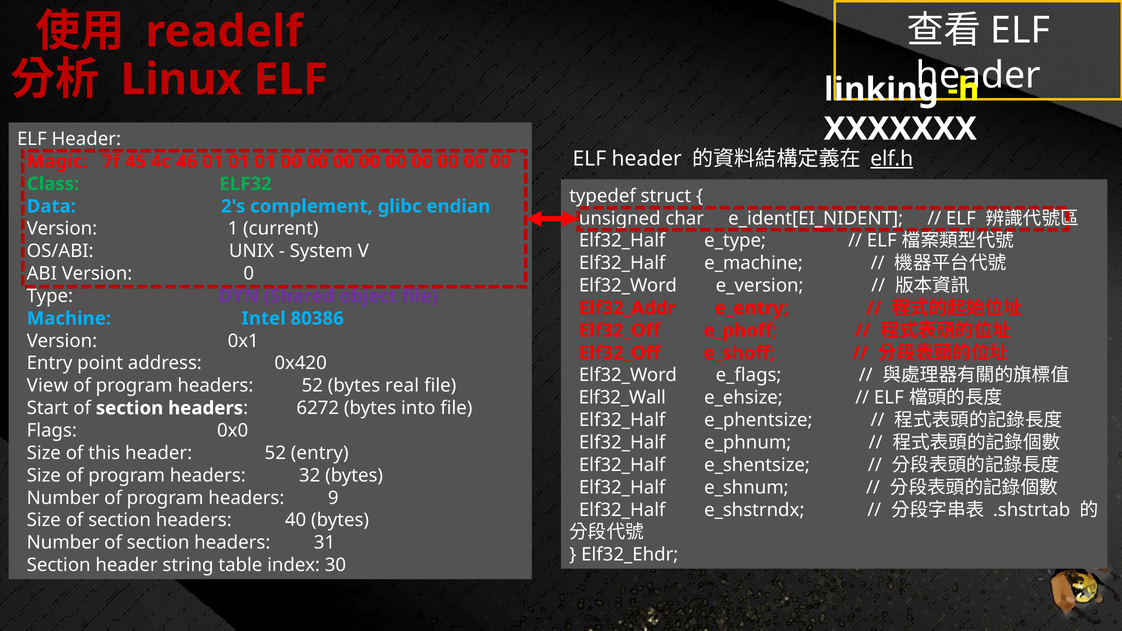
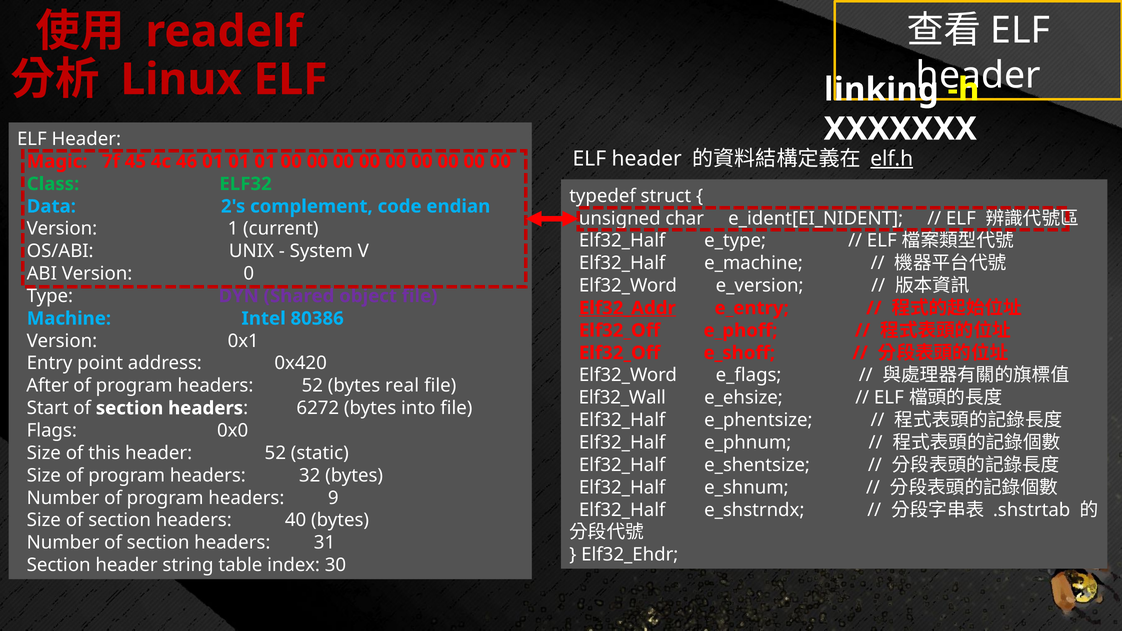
glibc: glibc -> code (400, 206)
Elf32_Addr underline: none -> present (627, 308)
View: View -> After (48, 386)
52 entry: entry -> static (320, 453)
